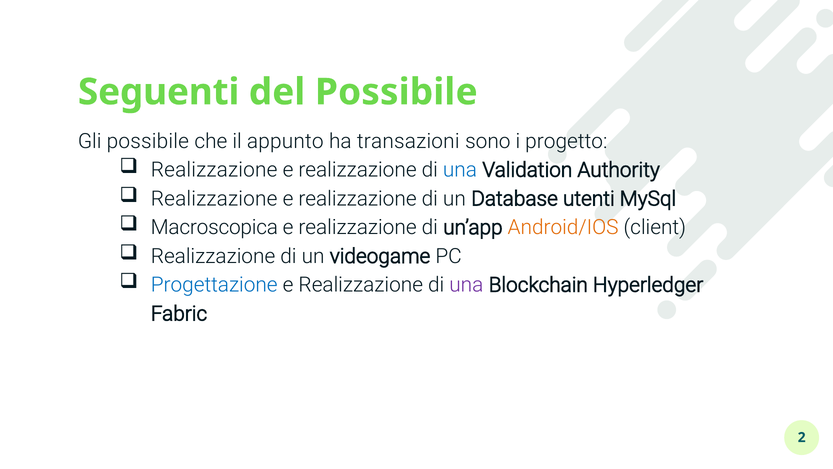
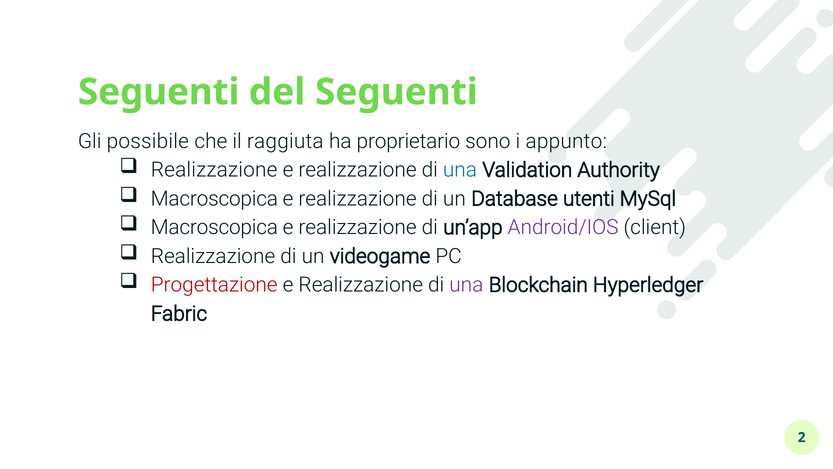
del Possibile: Possibile -> Seguenti (396, 92)
appunto: appunto -> raggiuta (285, 141)
transazioni: transazioni -> proprietario (408, 141)
progetto: progetto -> appunto (566, 141)
Realizzazione: Realizzazione -> Macroscopica (214, 198)
Android/IOS colour: orange -> purple (563, 227)
Progettazione colour: blue -> red (214, 285)
